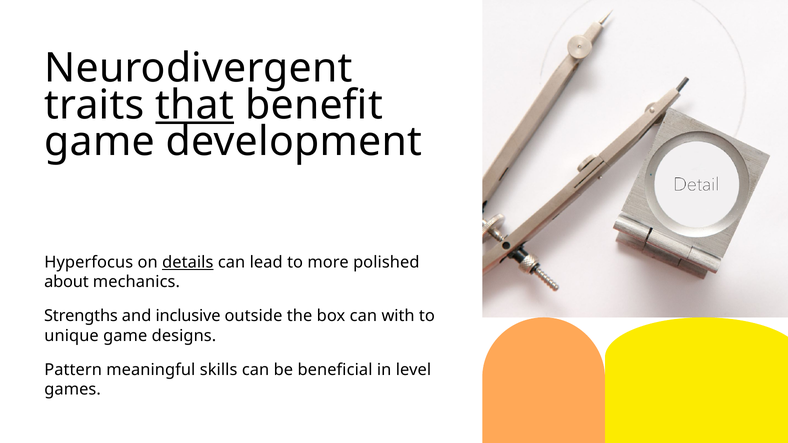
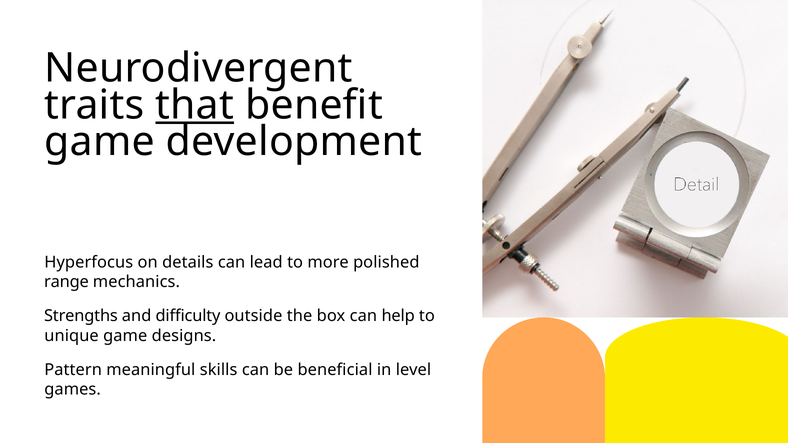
details underline: present -> none (188, 262)
about: about -> range (66, 282)
inclusive: inclusive -> difficulty (188, 316)
with: with -> help (398, 316)
